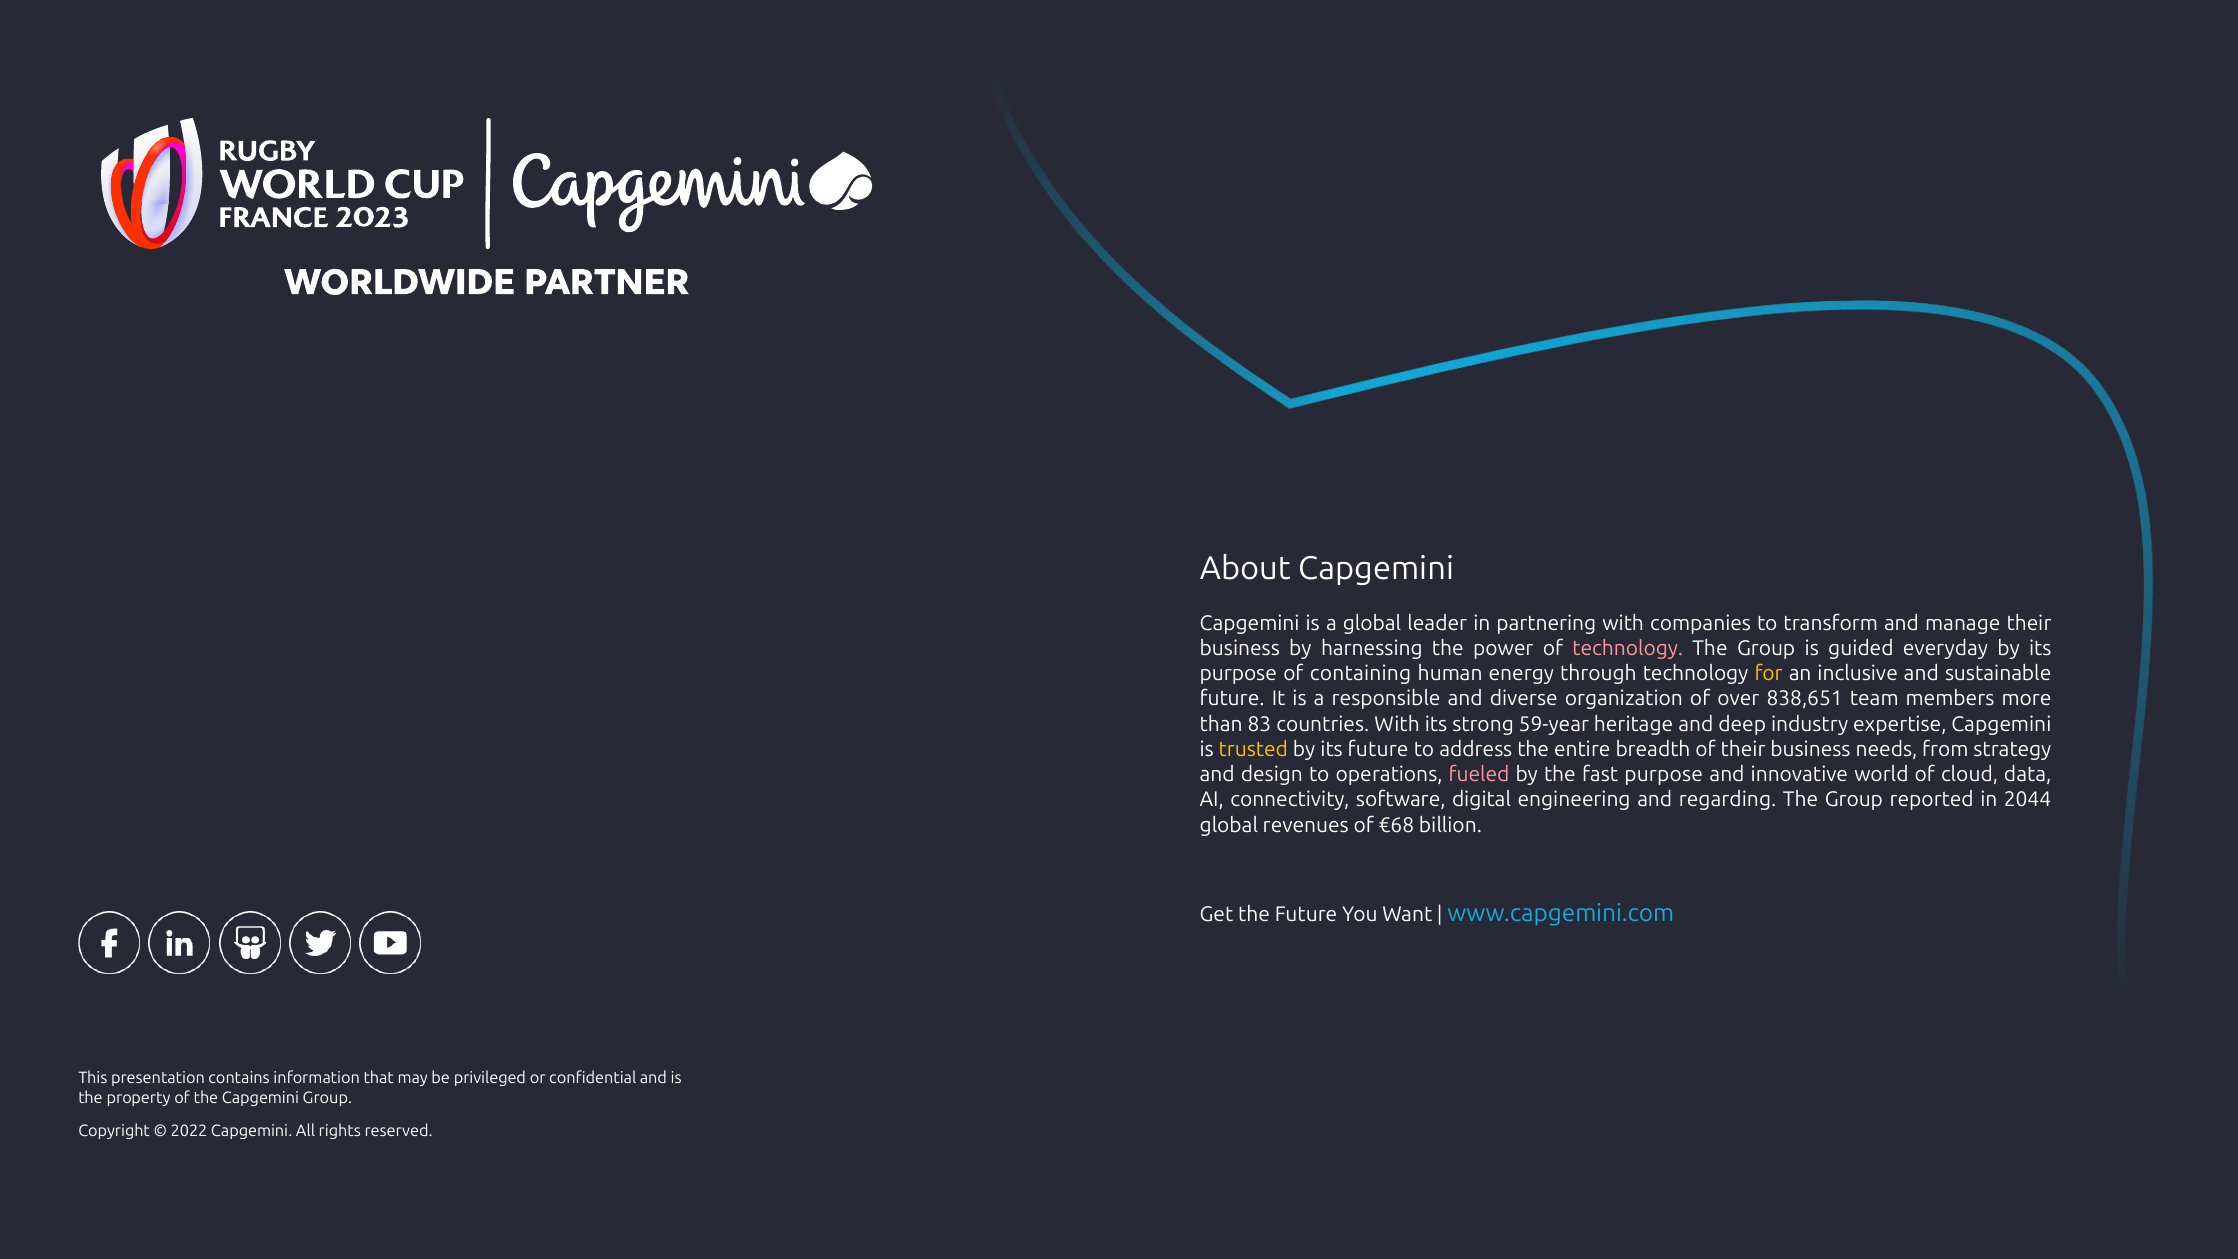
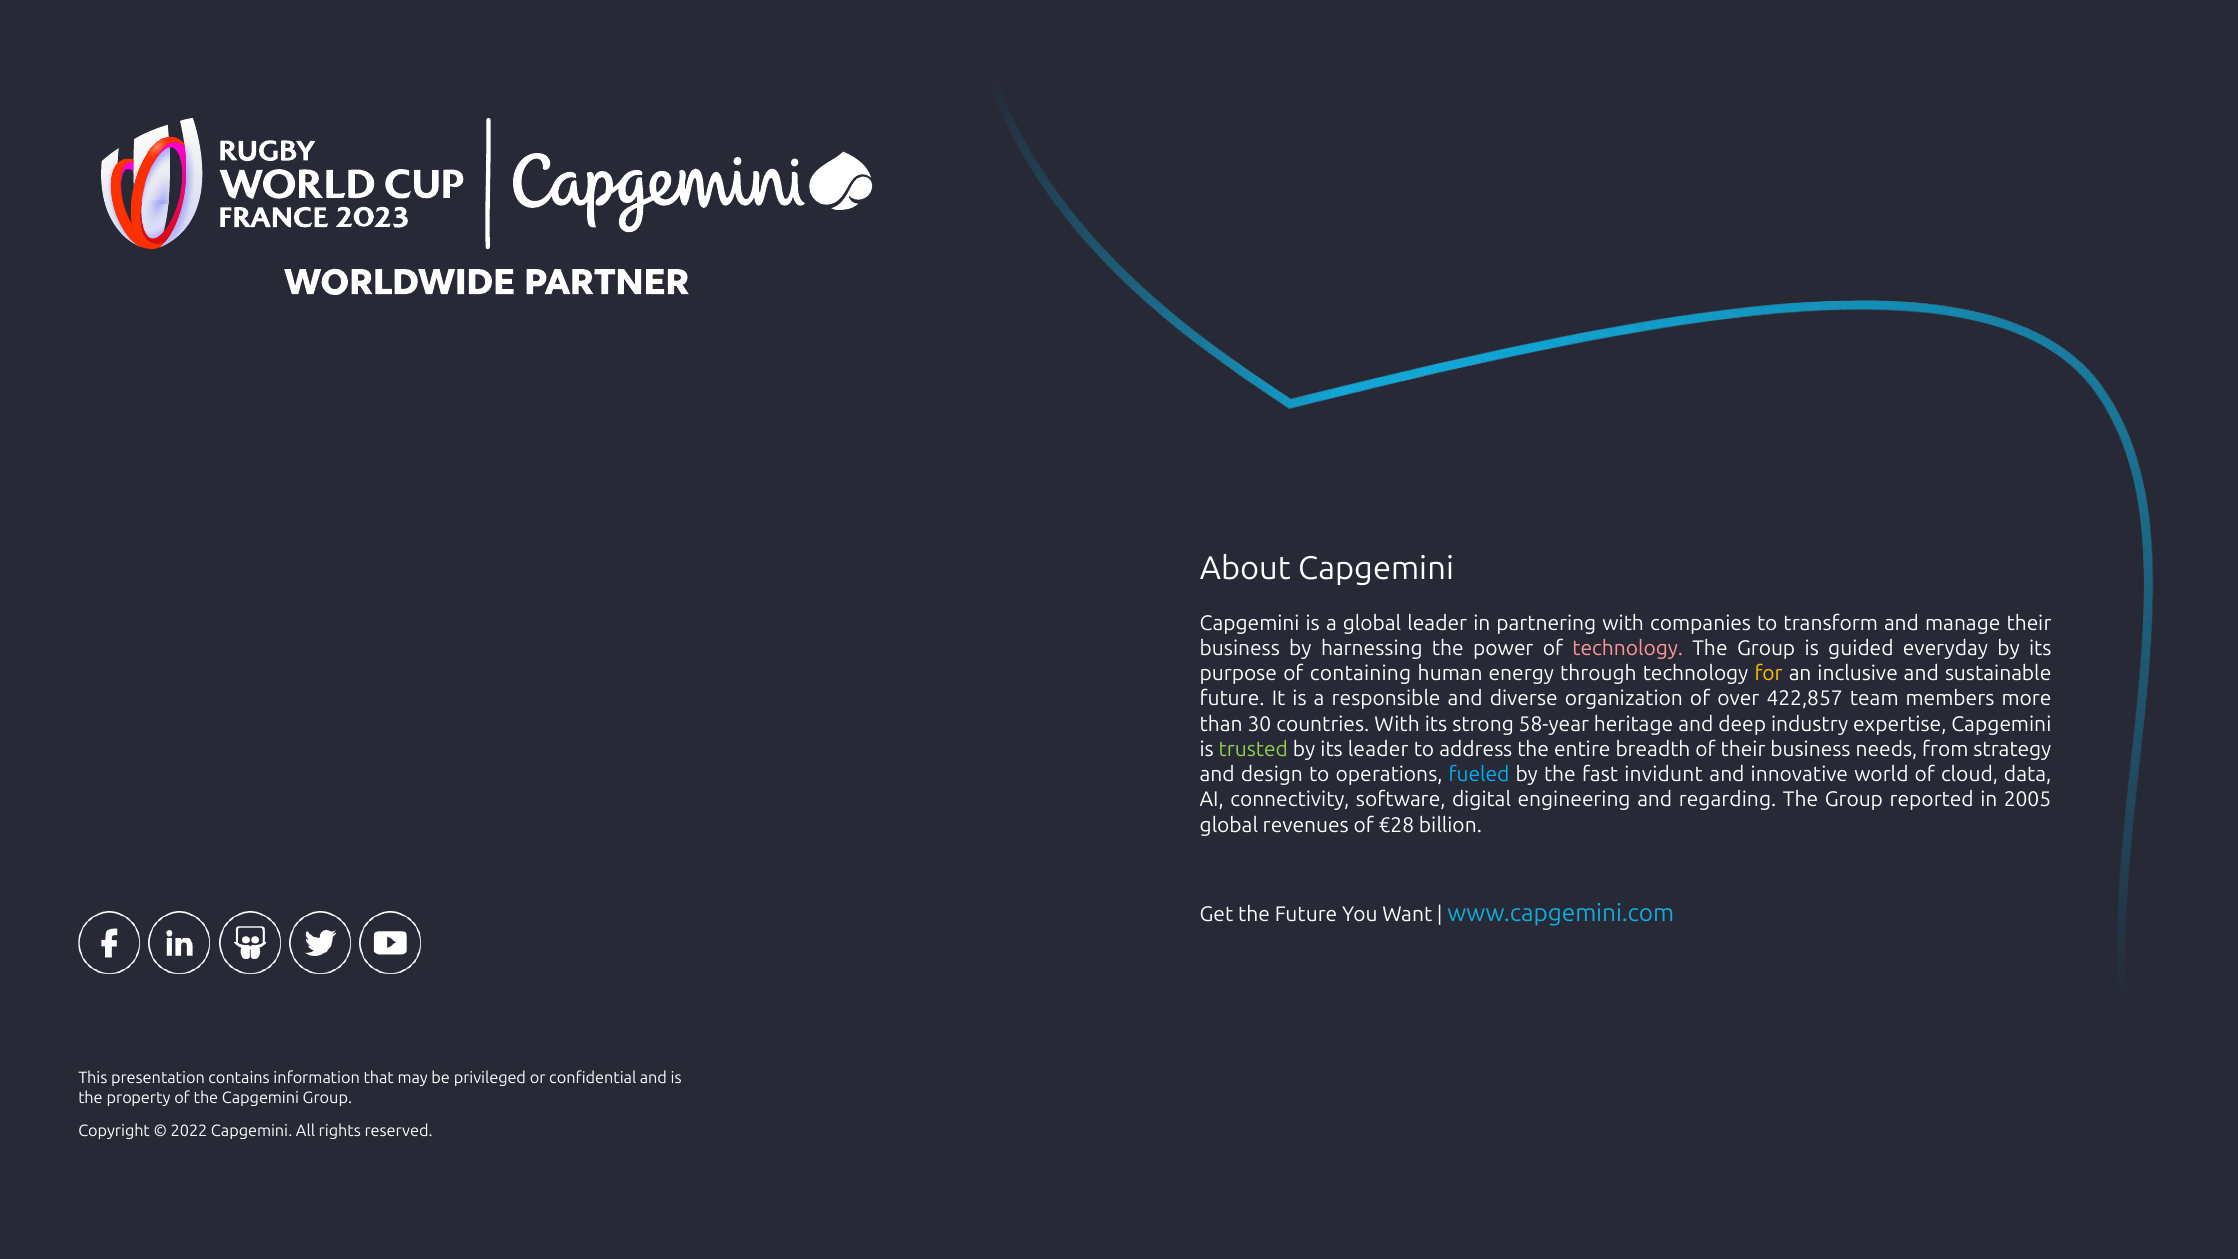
838,651: 838,651 -> 422,857 (1805, 699)
83: 83 -> 30 (1259, 724)
59-year: 59-year -> 58-year (1554, 724)
trusted colour: yellow -> light green (1253, 749)
its future: future -> leader (1378, 749)
fueled colour: pink -> light blue (1479, 775)
fast purpose: purpose -> invidunt (1664, 775)
2044: 2044 -> 2005 (2027, 800)
€68: €68 -> €28 (1396, 825)
